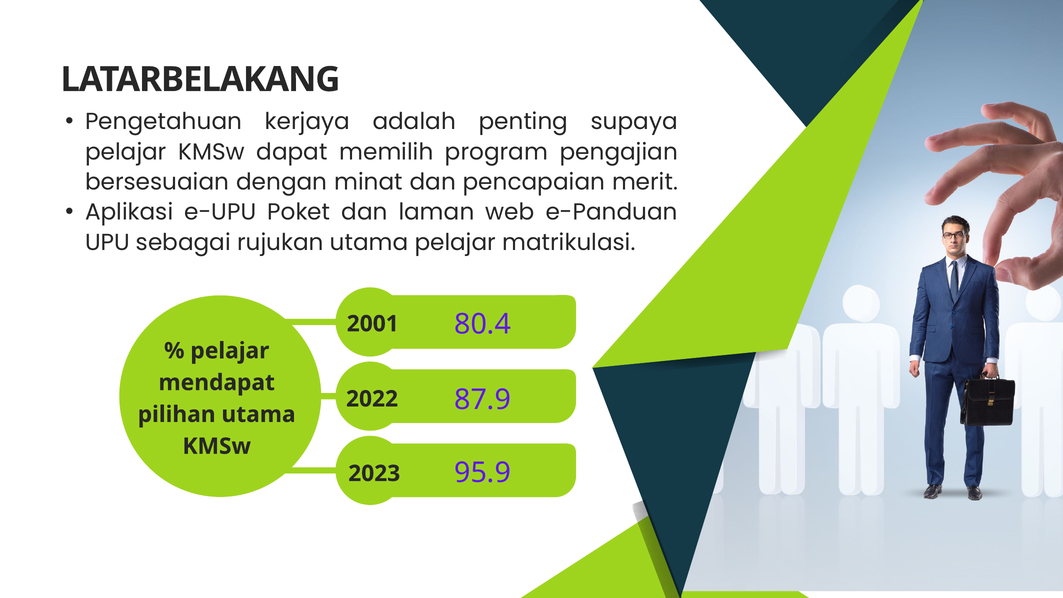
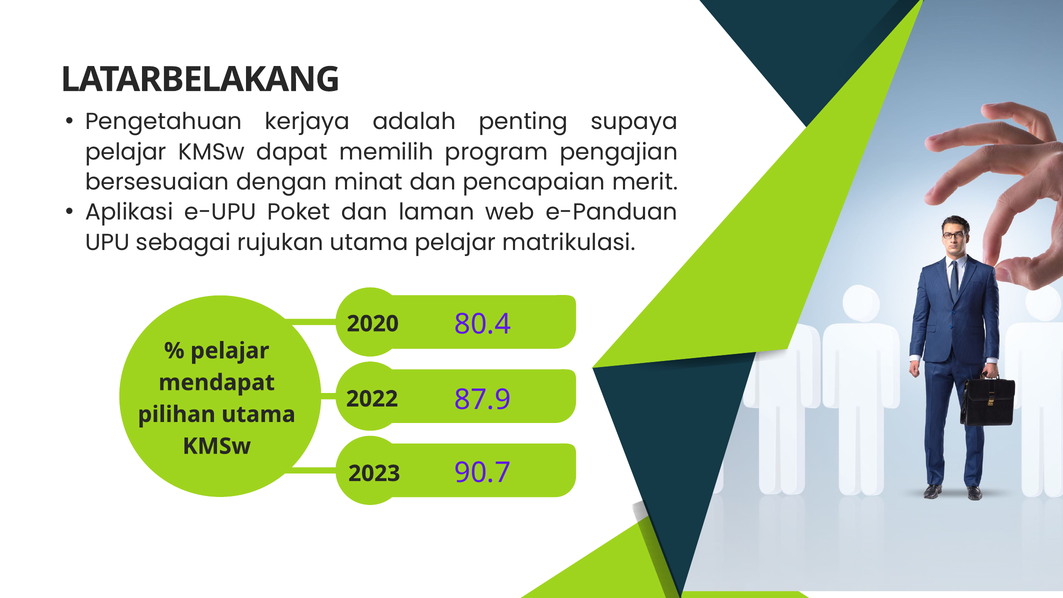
2001: 2001 -> 2020 (373, 324)
95.9: 95.9 -> 90.7 (483, 473)
